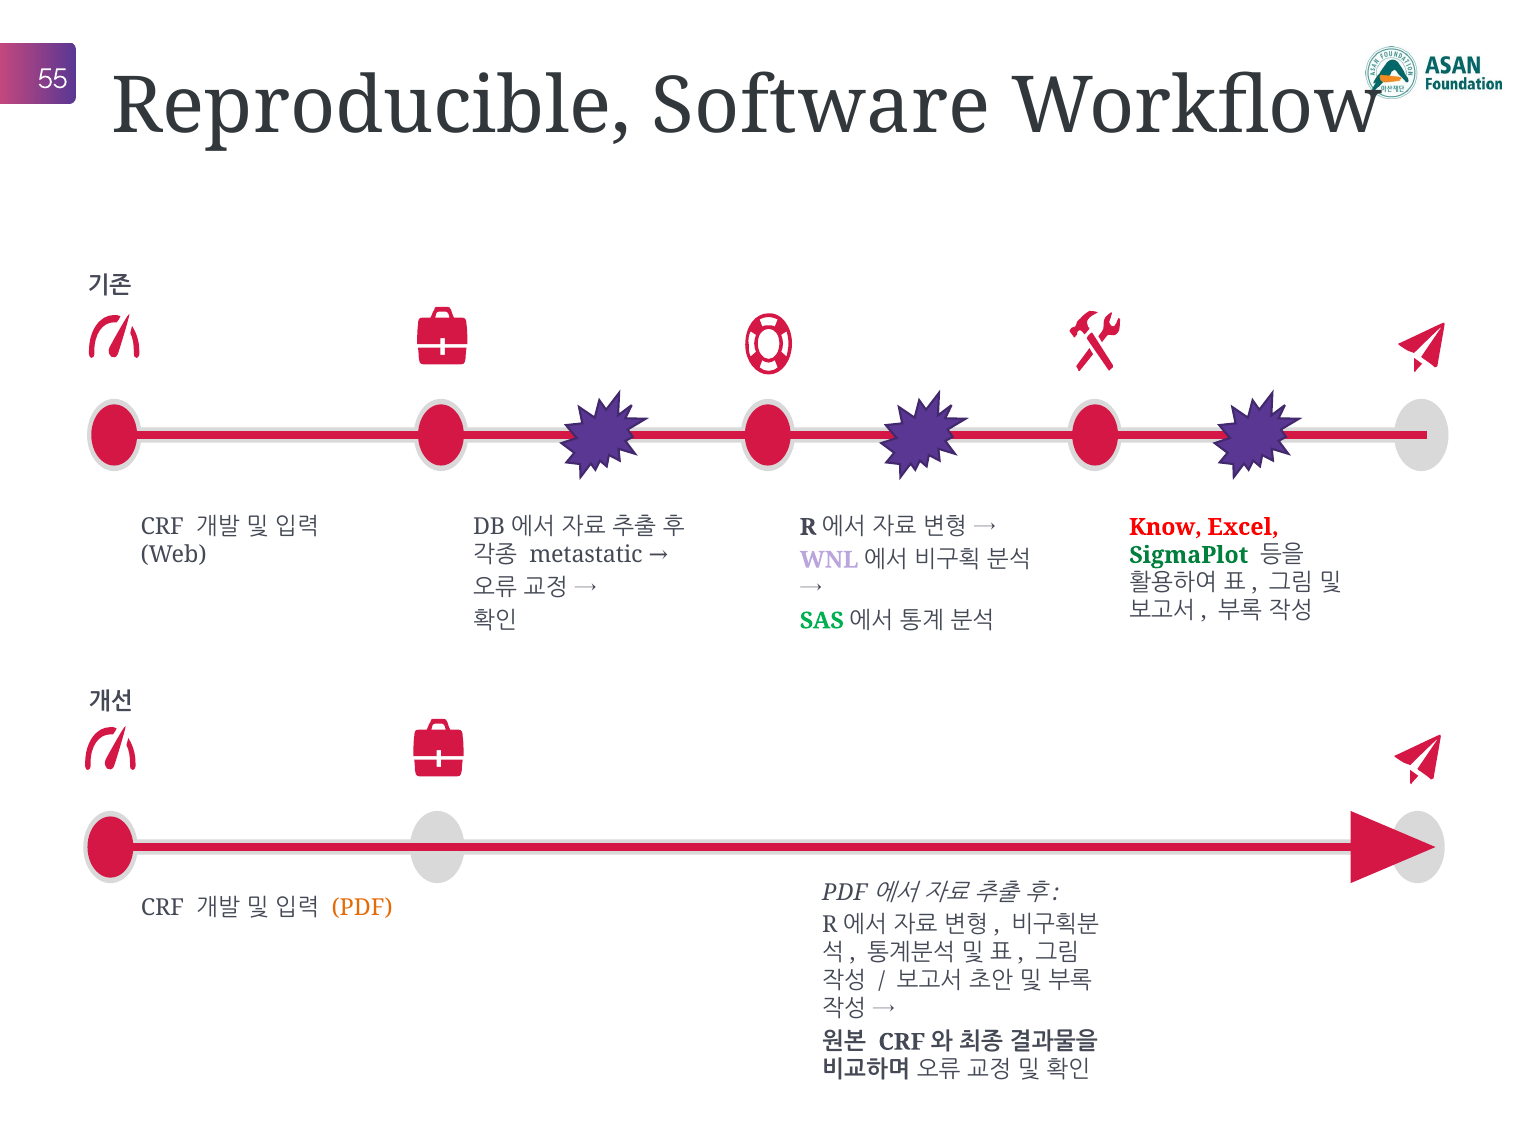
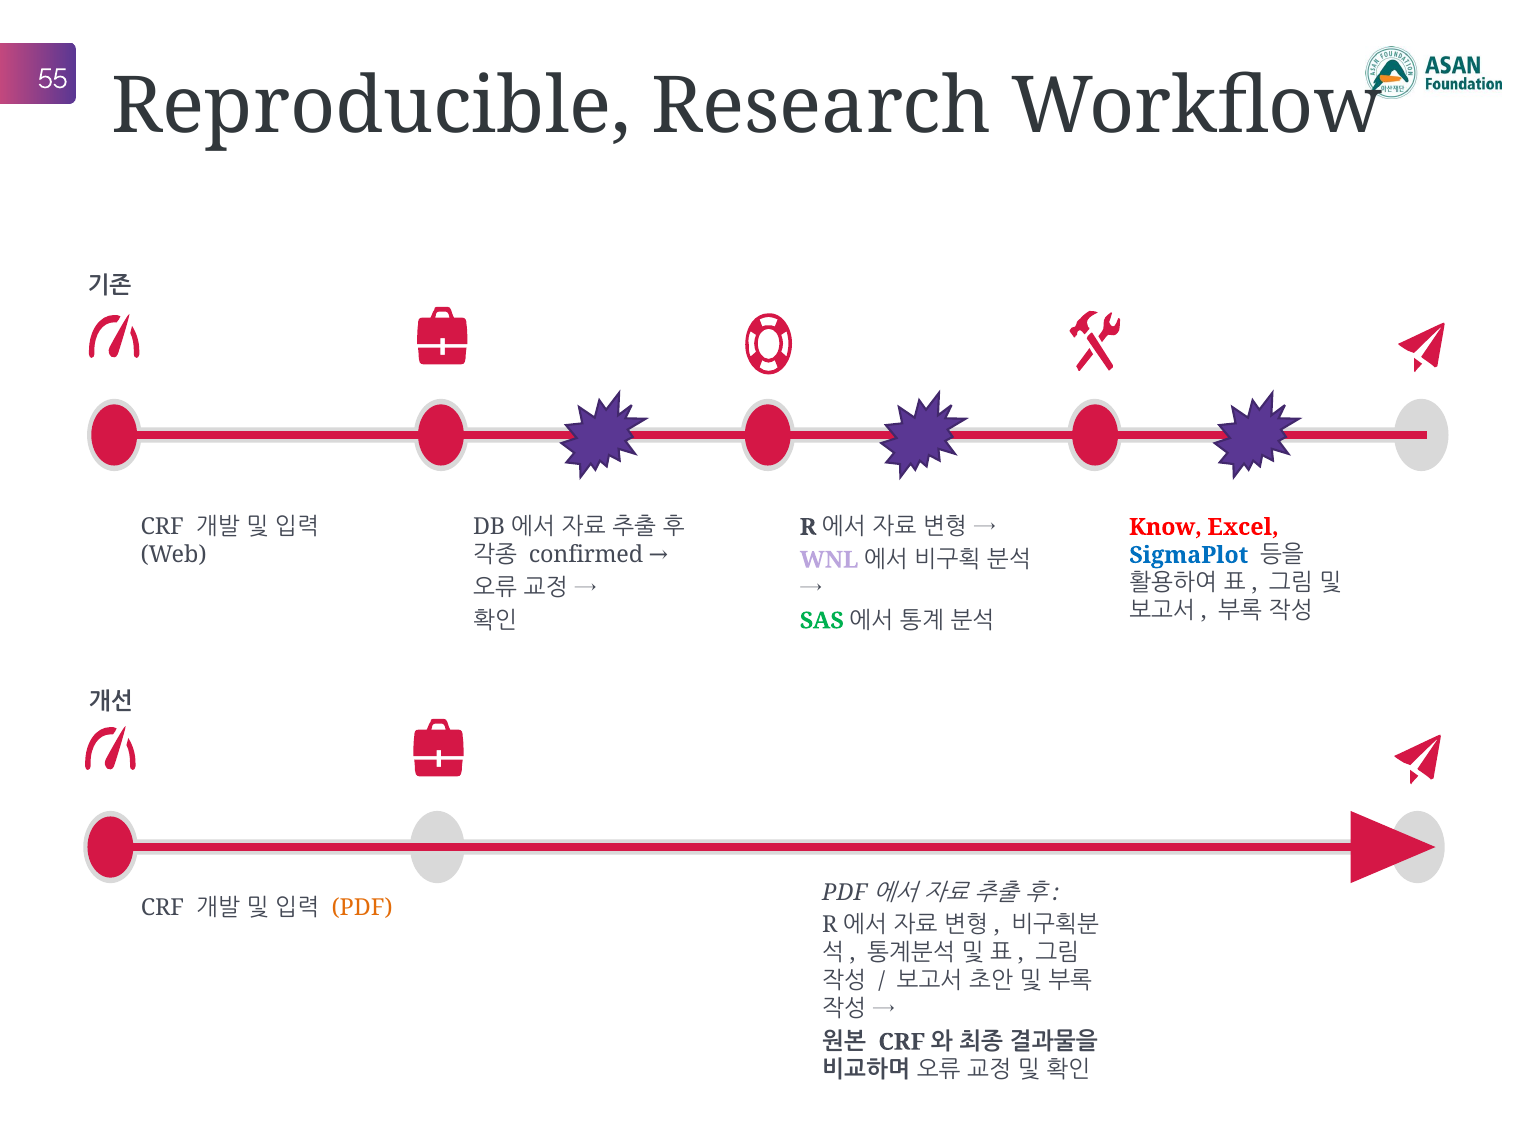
Software: Software -> Research (821, 106)
metastatic: metastatic -> confirmed (586, 555)
SigmaPlot colour: green -> blue (1189, 555)
